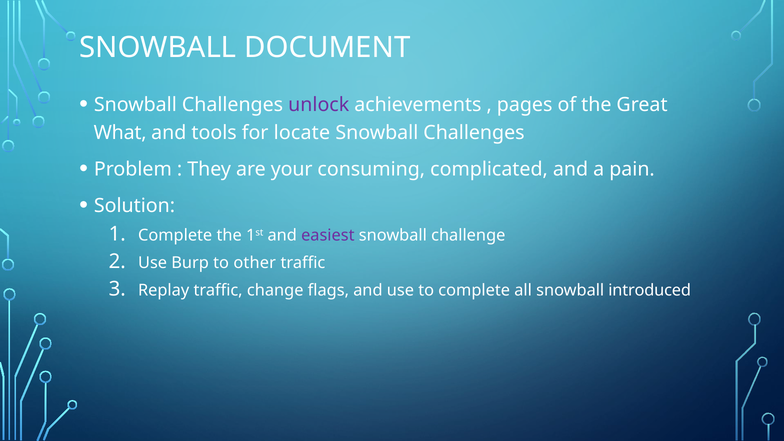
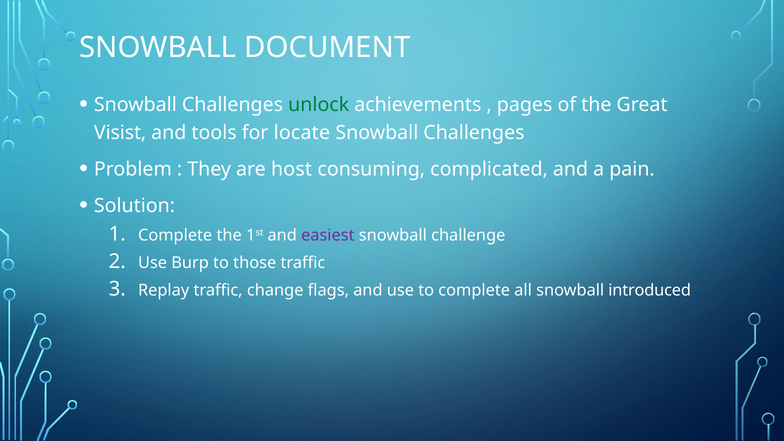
unlock colour: purple -> green (319, 105)
What: What -> Visist (120, 133)
your: your -> host (292, 169)
other: other -> those (255, 263)
